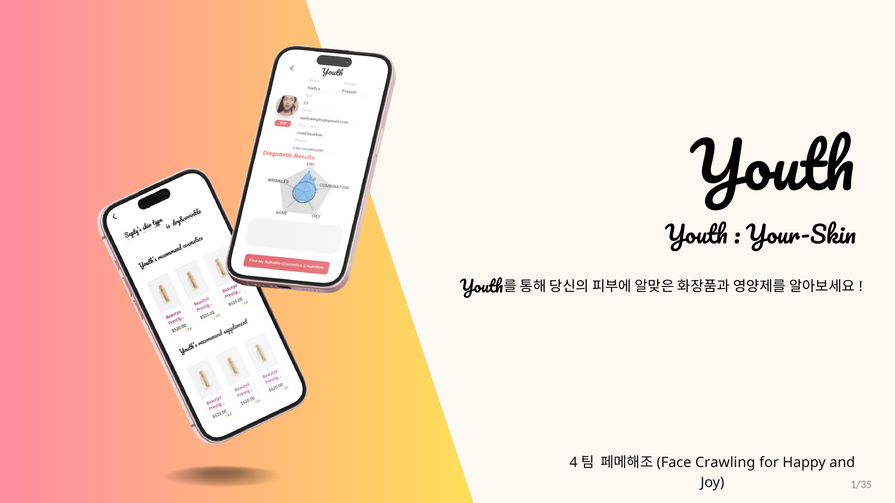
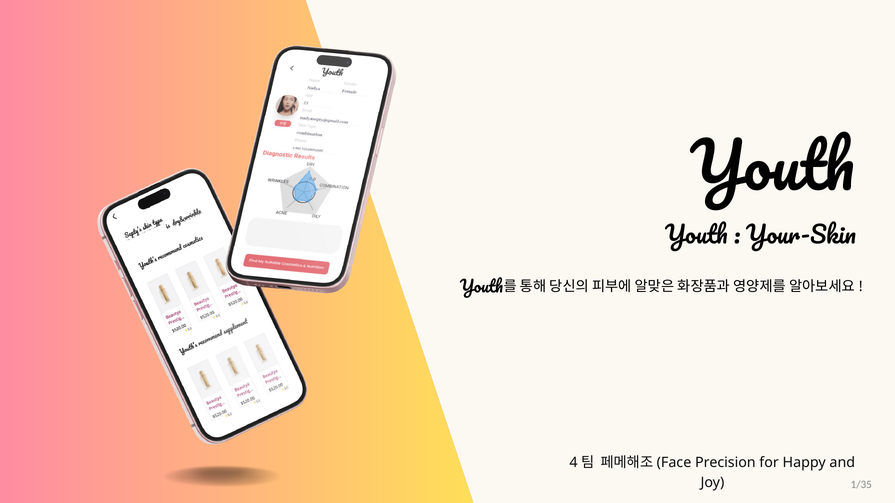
Crawling: Crawling -> Precision (725, 463)
